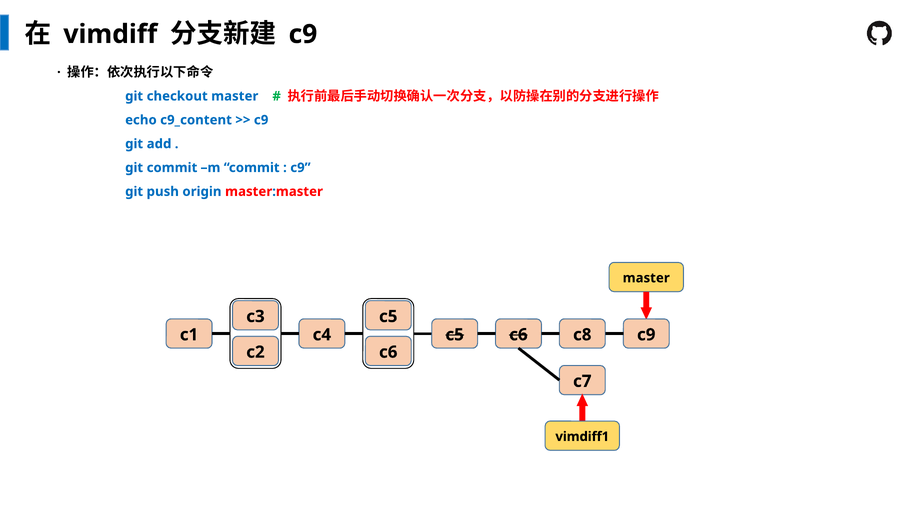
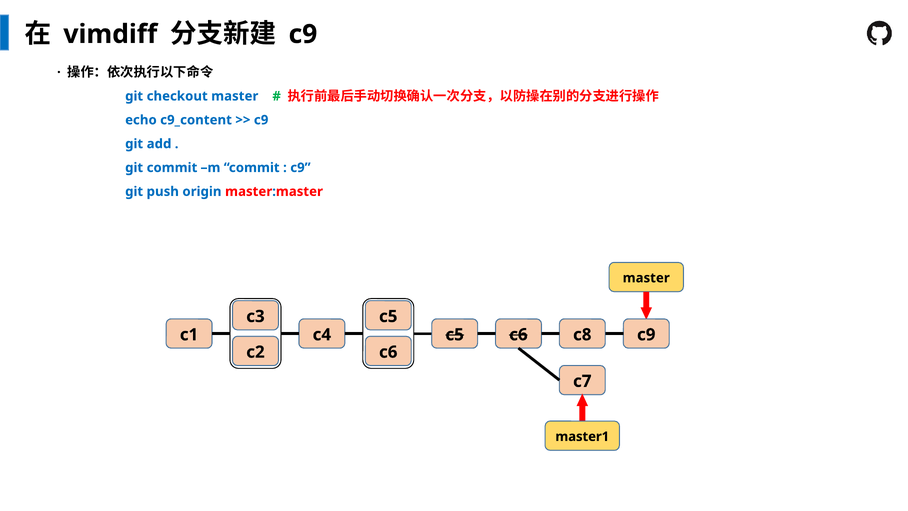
vimdiff1: vimdiff1 -> master1 (582, 436)
